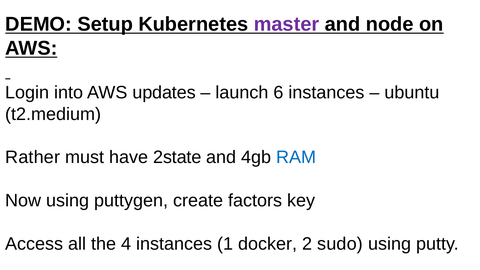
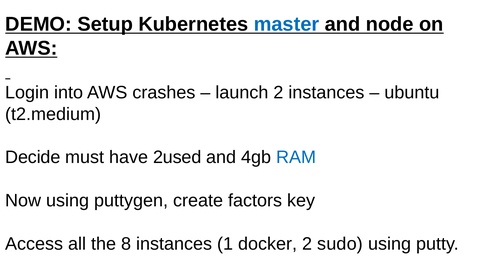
master colour: purple -> blue (287, 24)
updates: updates -> crashes (164, 93)
launch 6: 6 -> 2 (279, 93)
Rather: Rather -> Decide (33, 157)
2state: 2state -> 2used (177, 157)
4: 4 -> 8 (126, 244)
